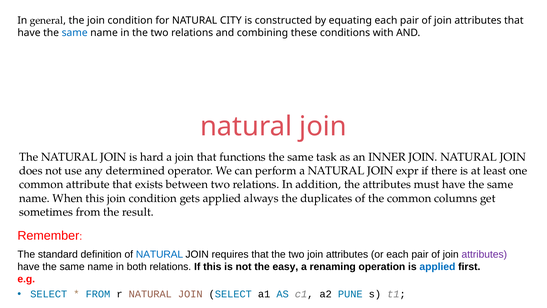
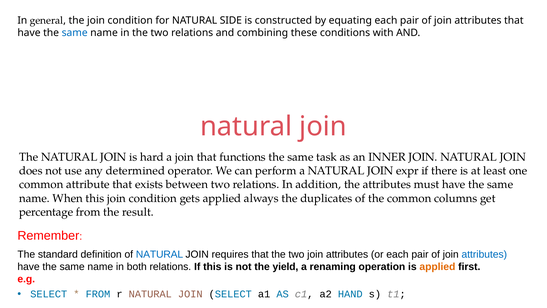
CITY: CITY -> SIDE (231, 21)
sometimes: sometimes -> percentage (46, 212)
attributes colour: purple -> blue (484, 254)
easy: easy -> yield (285, 267)
applied colour: blue -> orange (437, 267)
PUNE: PUNE -> HAND (350, 294)
